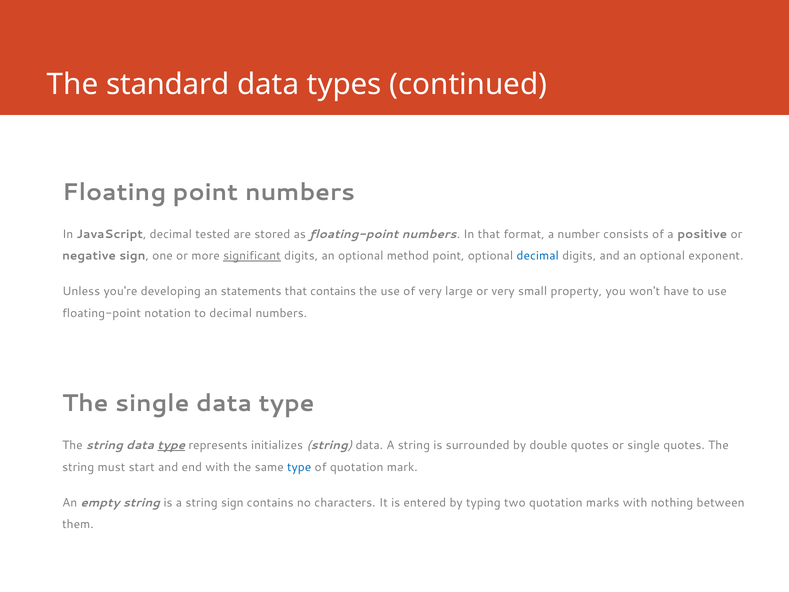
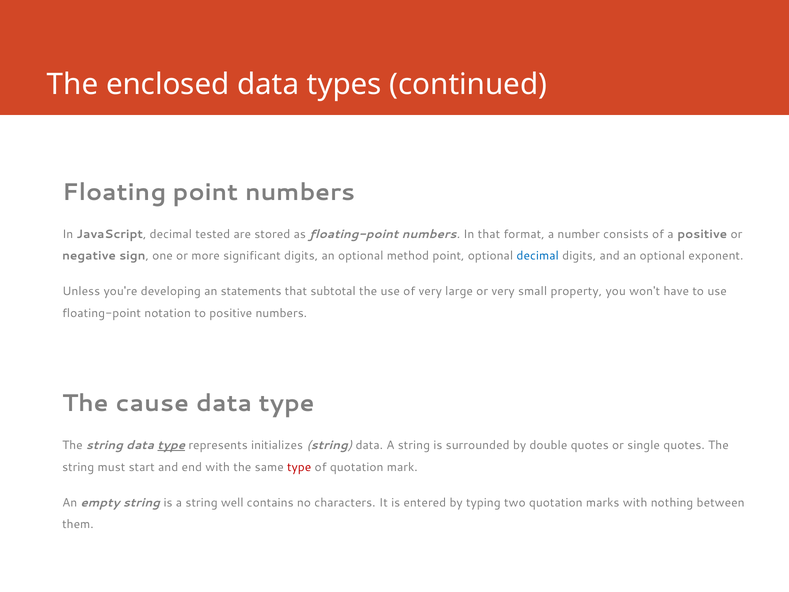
standard: standard -> enclosed (168, 85)
significant underline: present -> none (252, 256)
that contains: contains -> subtotal (333, 291)
to decimal: decimal -> positive (231, 313)
The single: single -> cause (152, 403)
type colour: blue -> red (299, 467)
string sign: sign -> well (232, 502)
